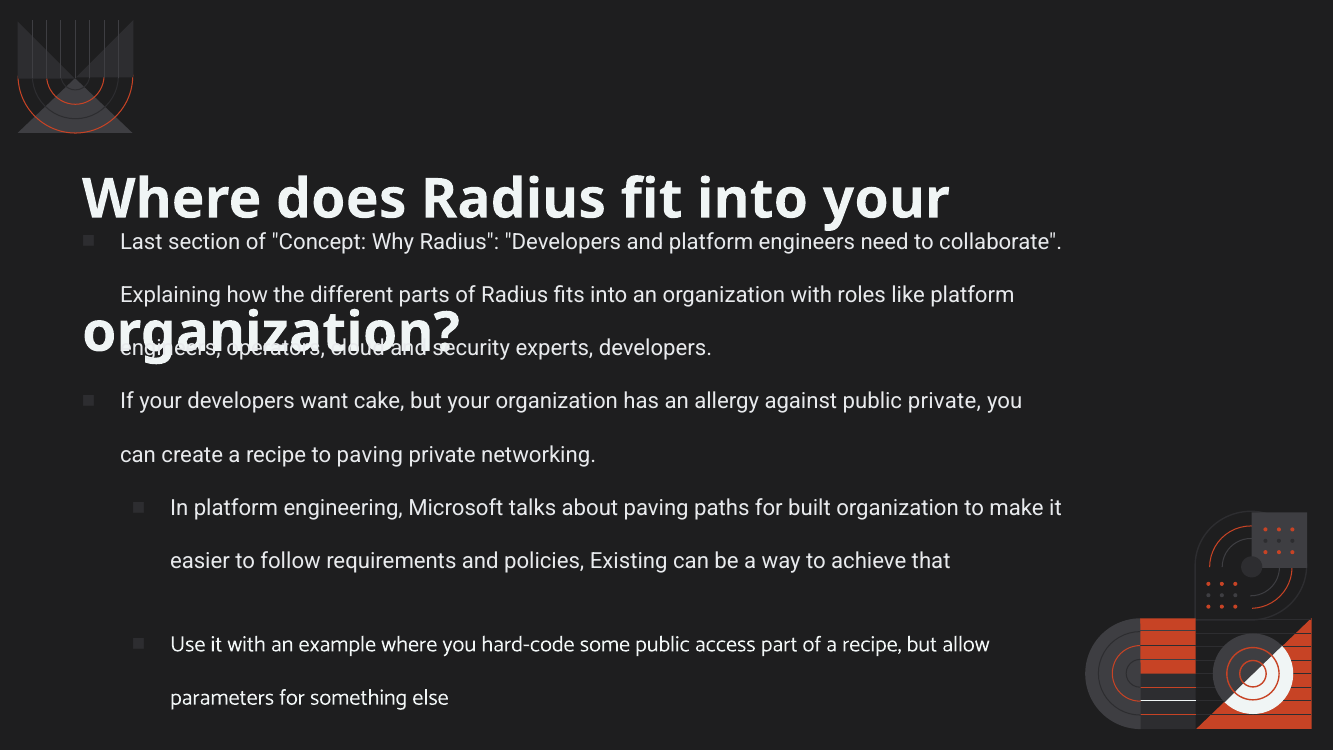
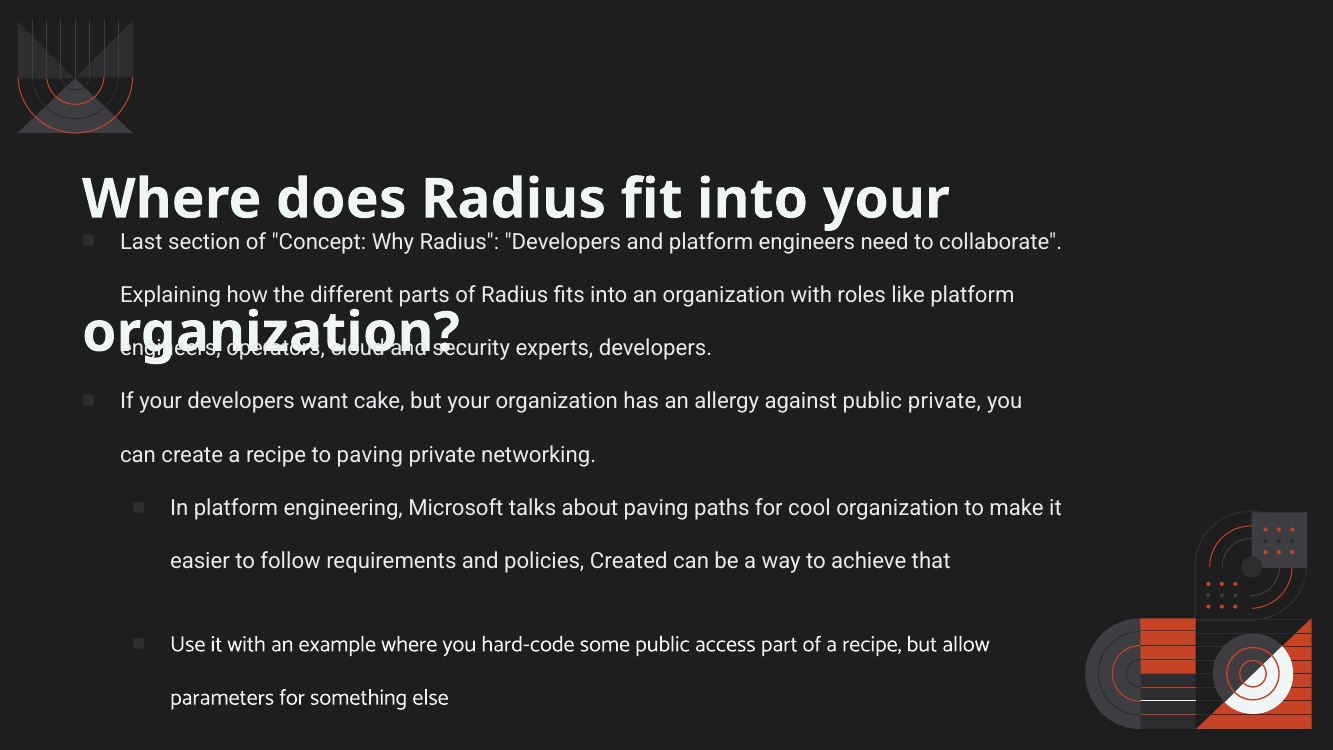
built: built -> cool (809, 508)
Existing: Existing -> Created (629, 561)
